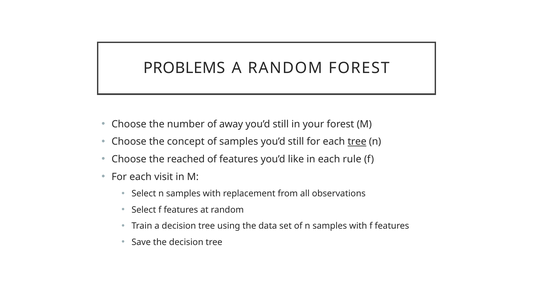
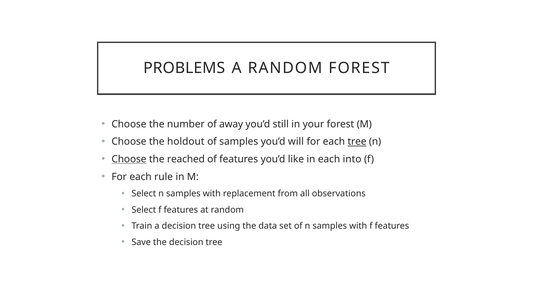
concept: concept -> holdout (186, 142)
samples you’d still: still -> will (296, 142)
Choose underline: none -> present (129, 159)
rule: rule -> into (352, 159)
visit: visit -> rule (164, 177)
